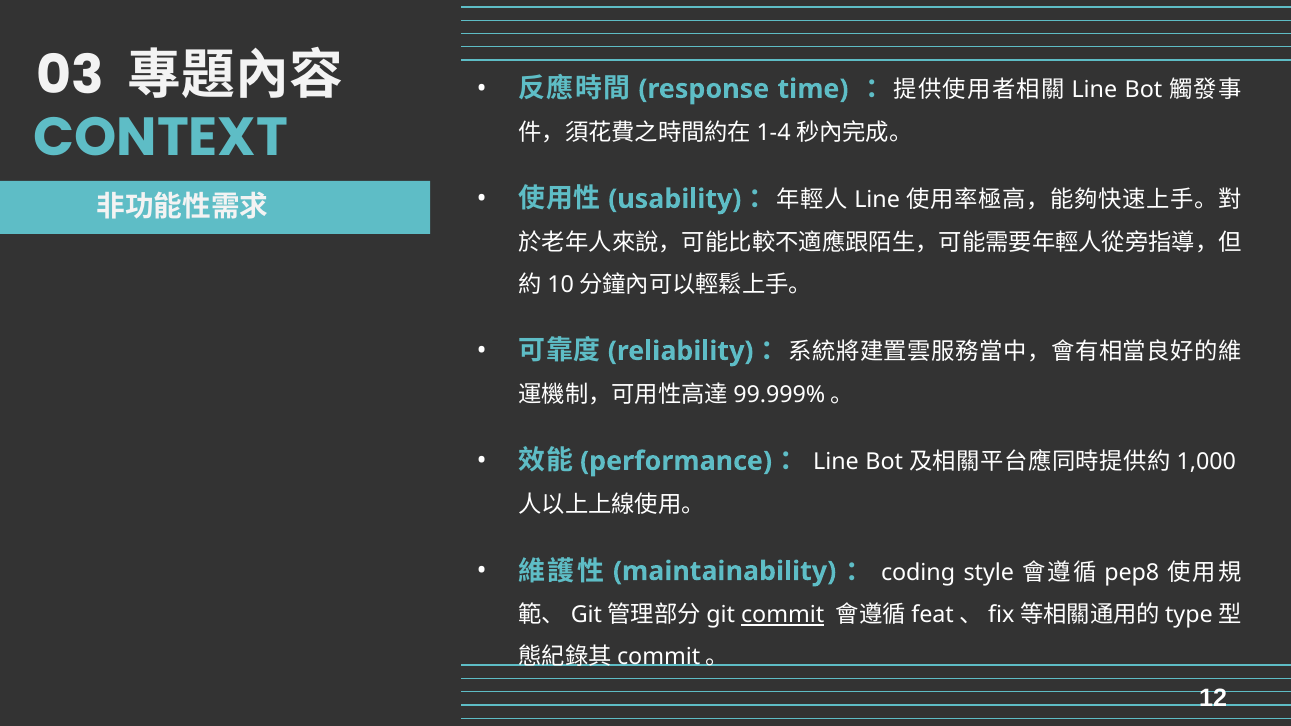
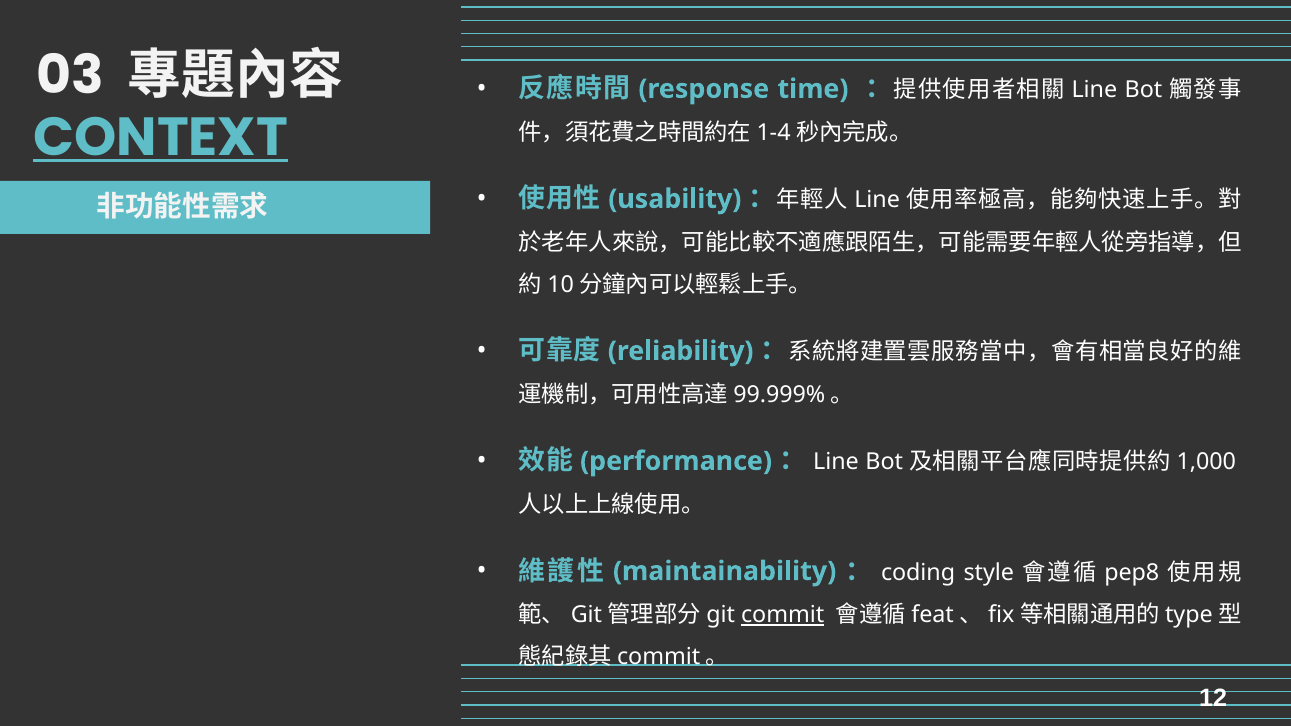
CONTEXT underline: none -> present (161, 137)
